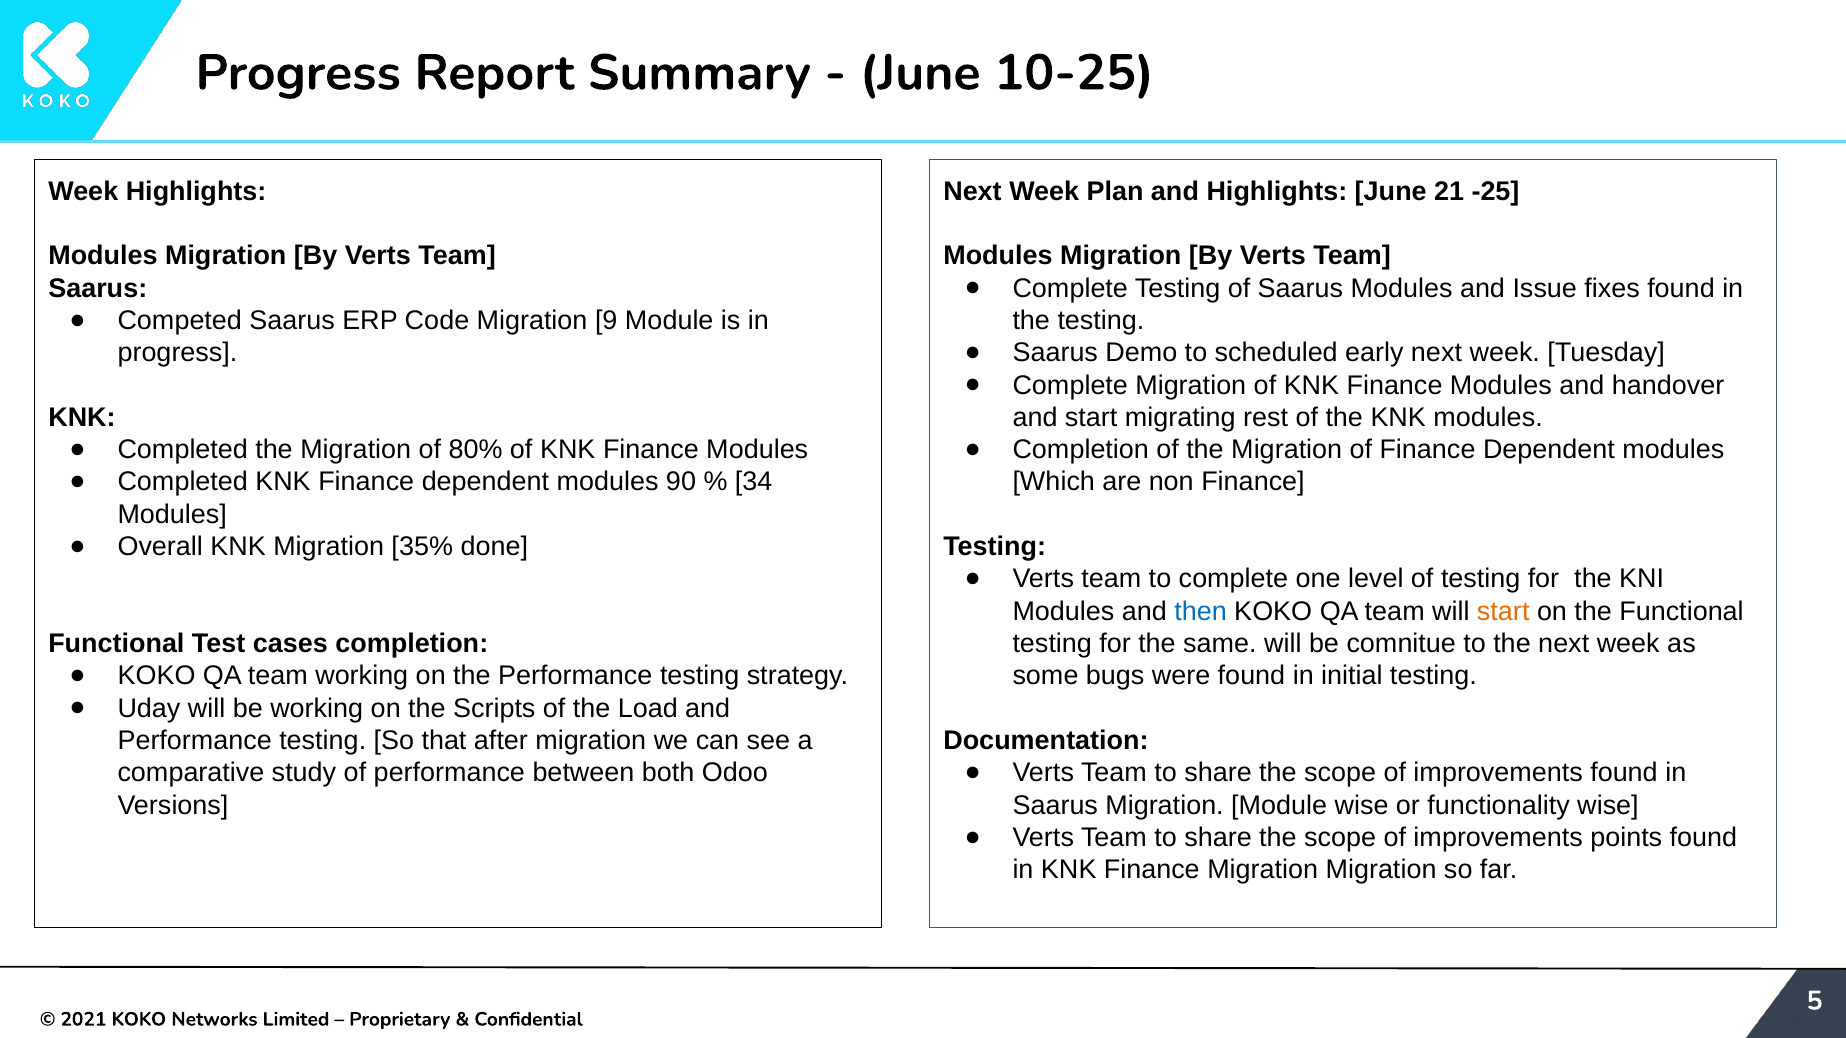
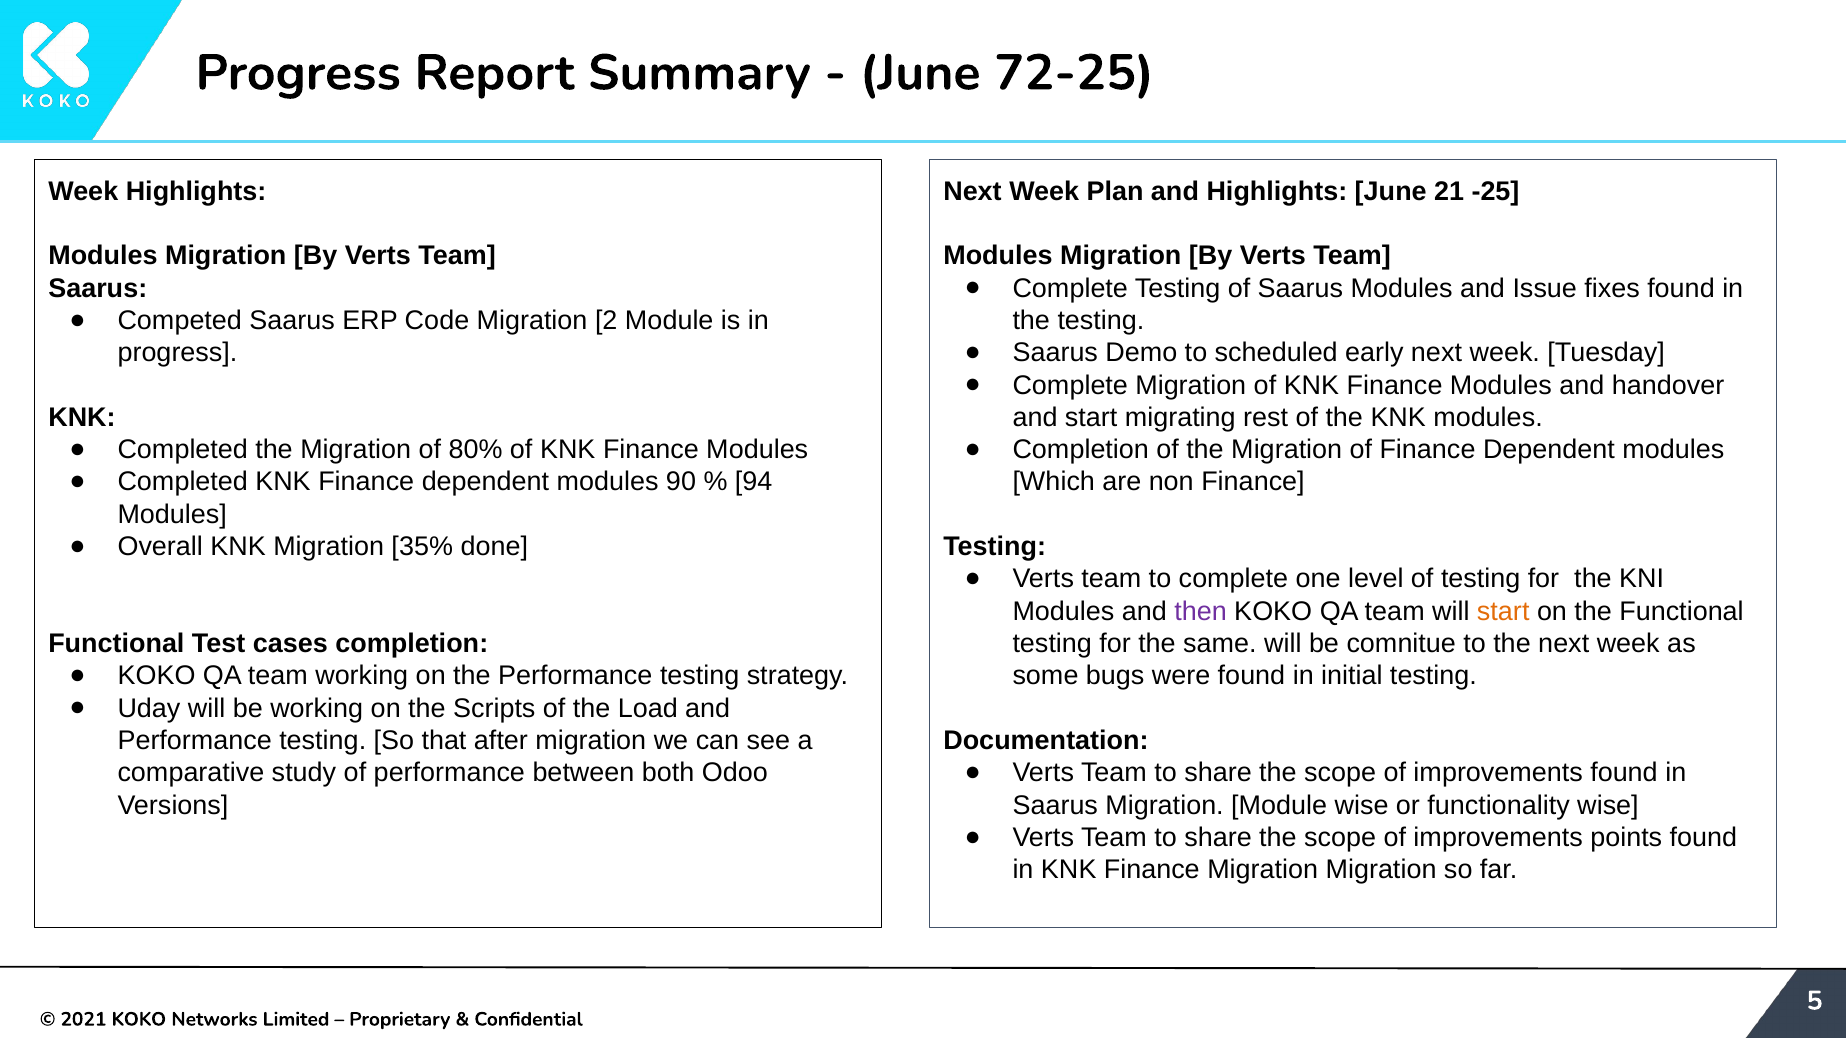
10-25: 10-25 -> 72-25 (1074, 73)
9: 9 -> 2 (606, 321)
34: 34 -> 94 (754, 482)
then colour: blue -> purple (1201, 612)
